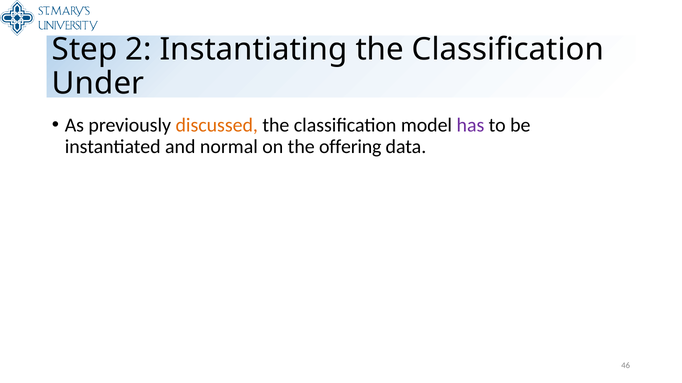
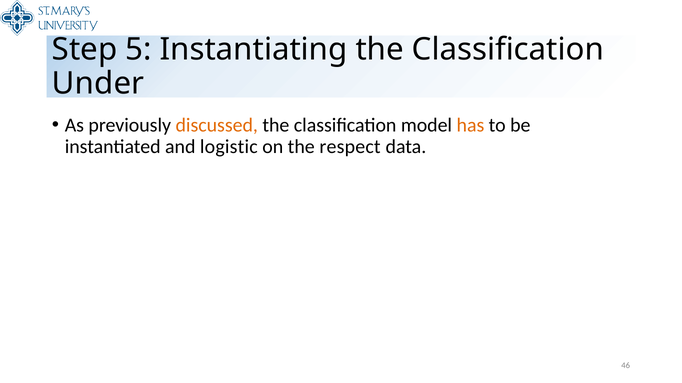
2: 2 -> 5 (139, 50)
has colour: purple -> orange (470, 125)
normal: normal -> logistic (229, 147)
offering: offering -> respect (350, 147)
